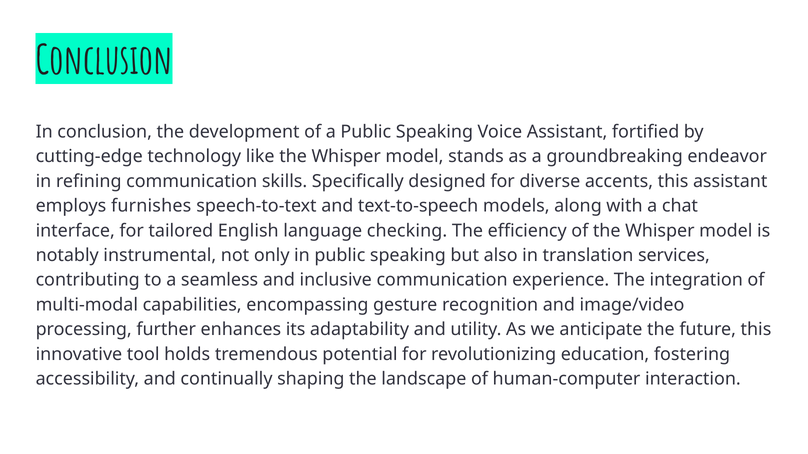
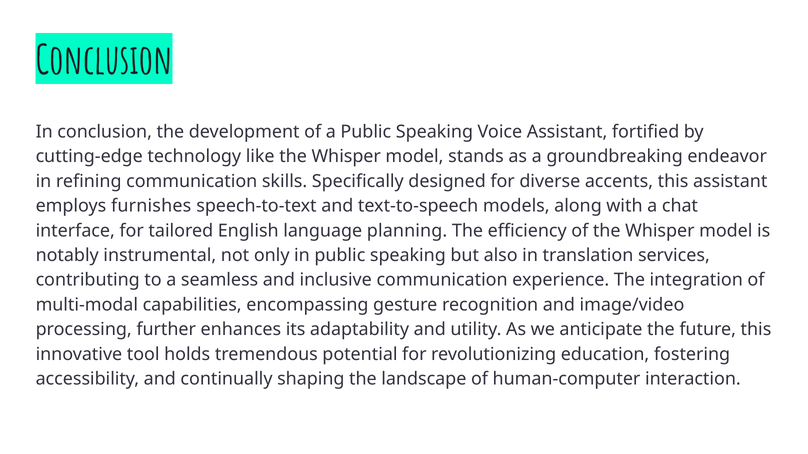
checking: checking -> planning (407, 231)
